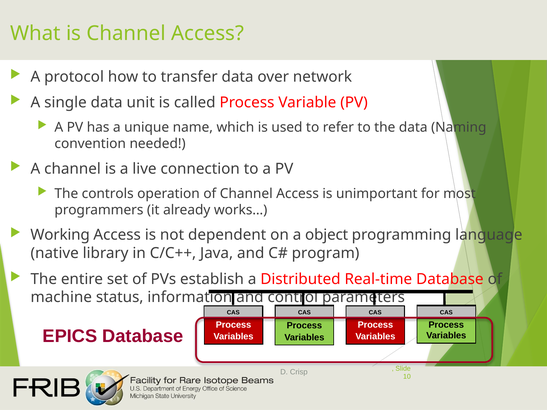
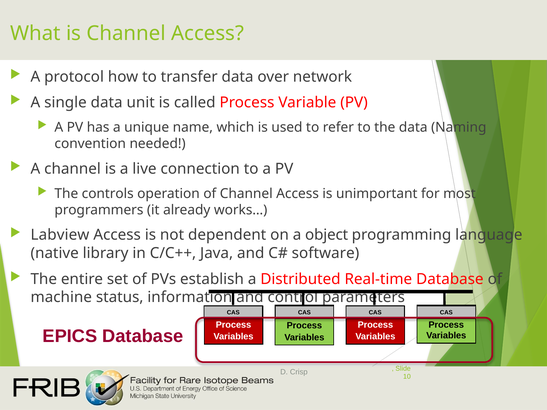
Working: Working -> Labview (60, 235)
program: program -> software (326, 253)
